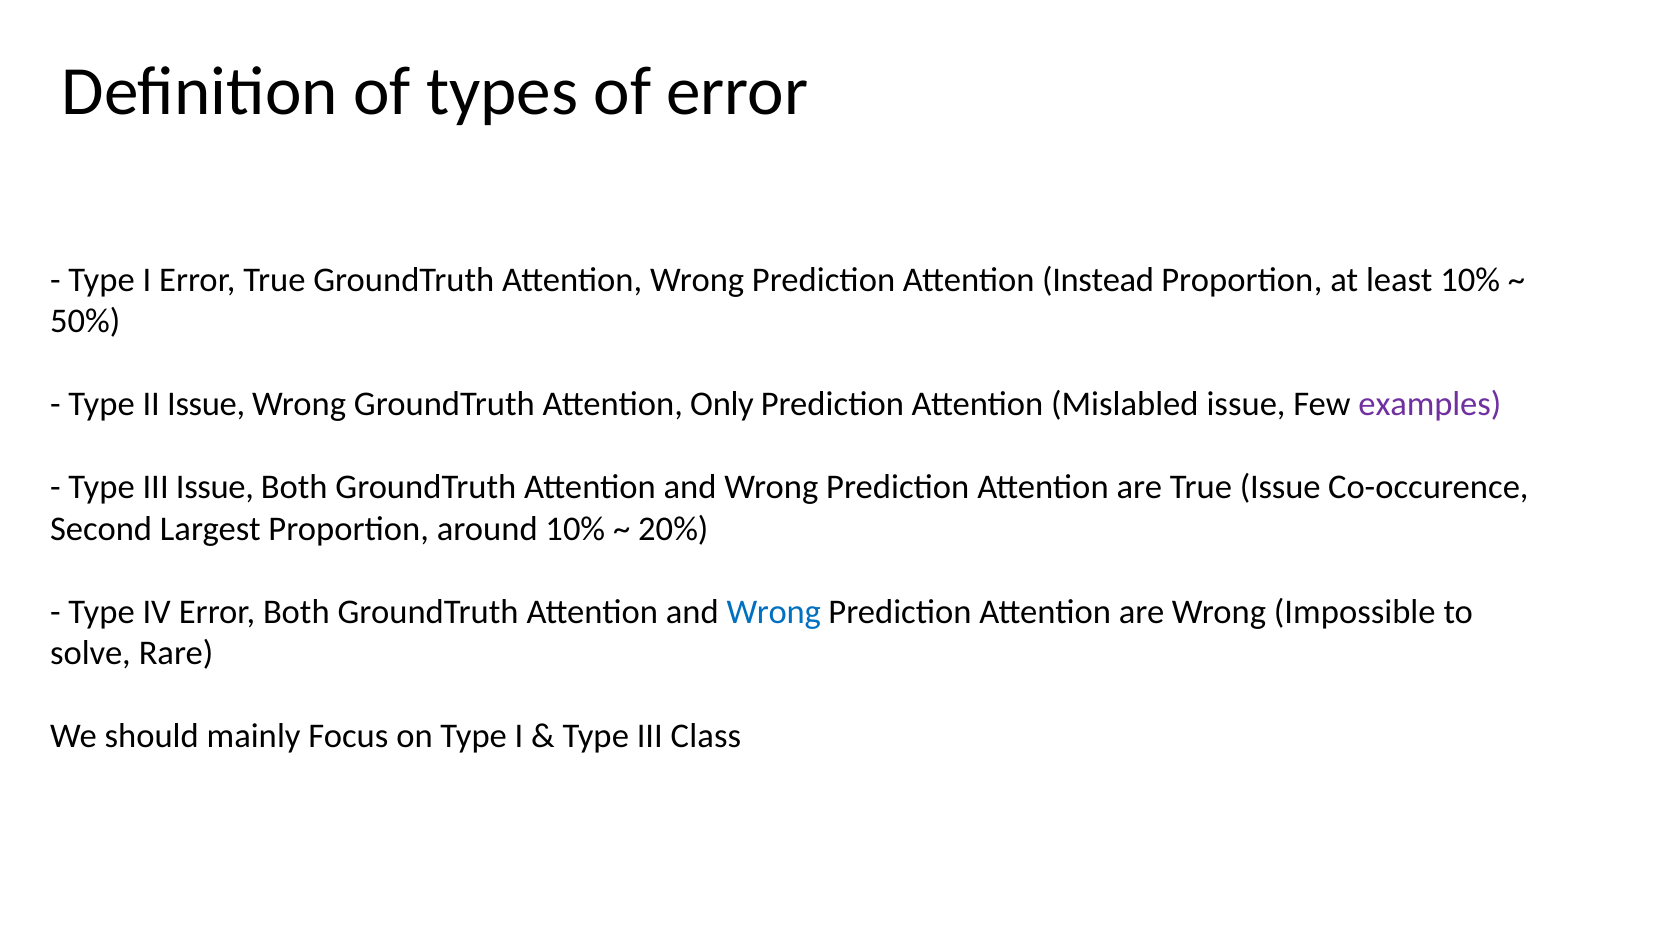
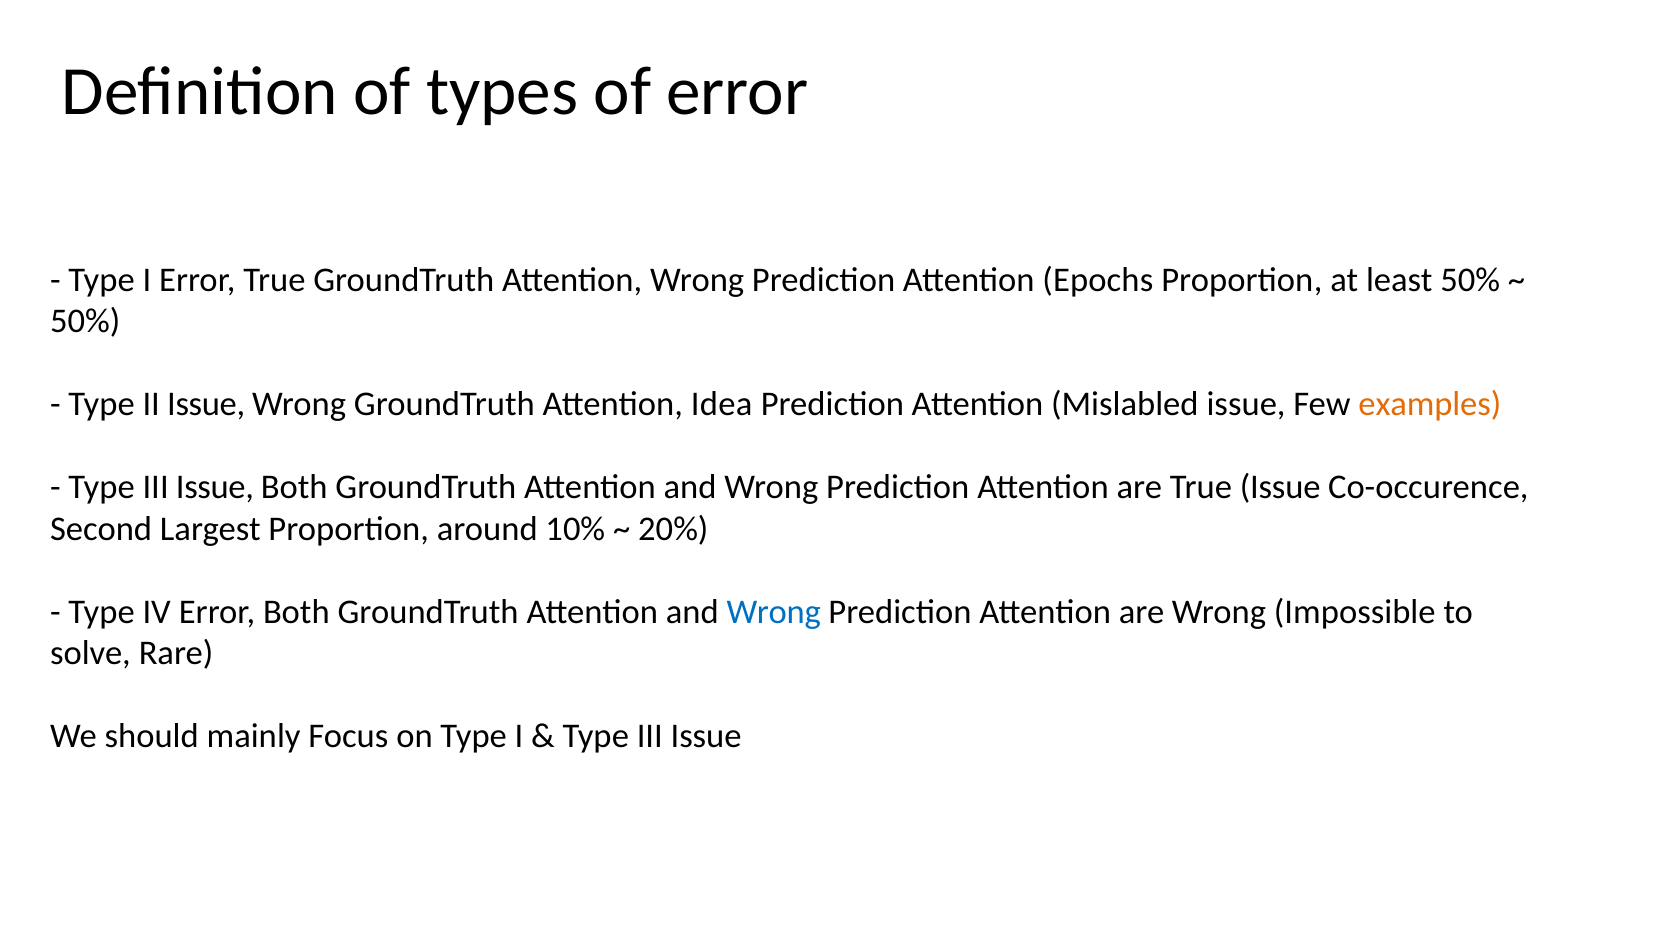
Instead: Instead -> Epochs (1098, 280)
least 10%: 10% -> 50% (1470, 280)
Only: Only -> Idea (722, 405)
examples colour: purple -> orange (1430, 405)
Class: Class -> Issue (706, 737)
